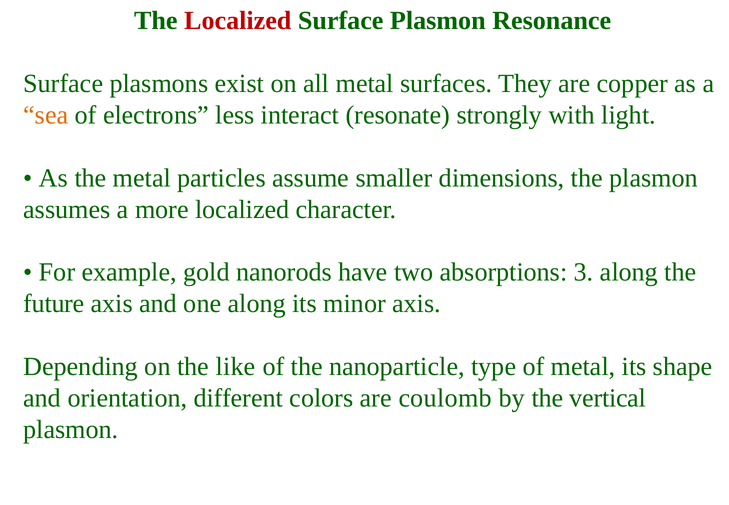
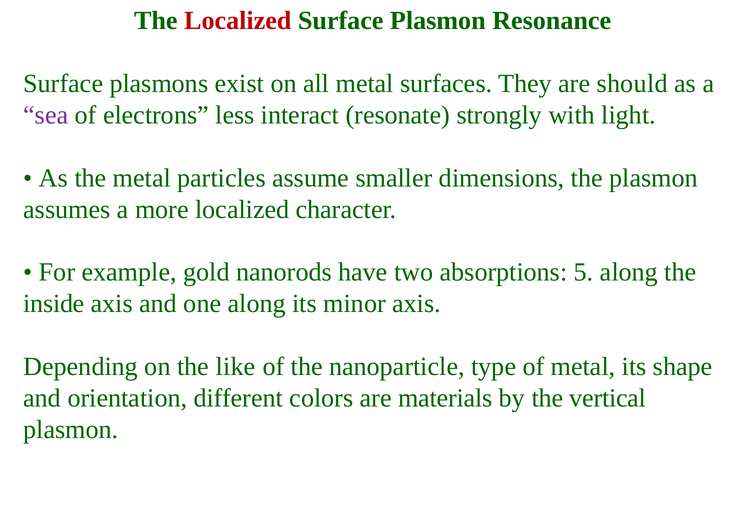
copper: copper -> should (632, 84)
sea colour: orange -> purple (46, 115)
3: 3 -> 5 (584, 272)
future: future -> inside (54, 304)
coulomb: coulomb -> materials (445, 398)
